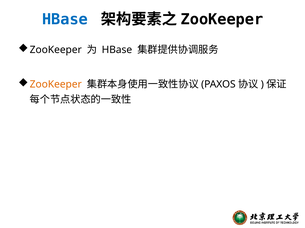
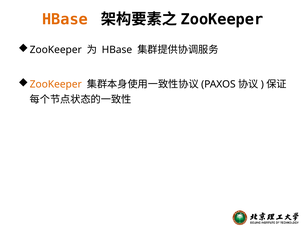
HBase colour: blue -> orange (65, 19)
